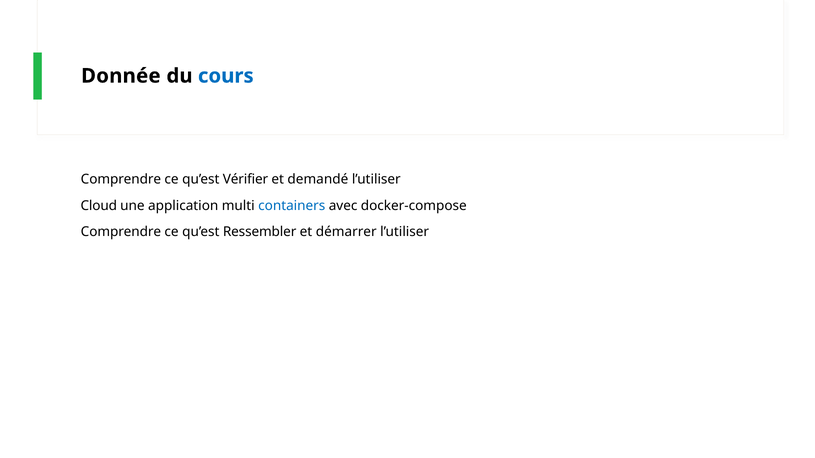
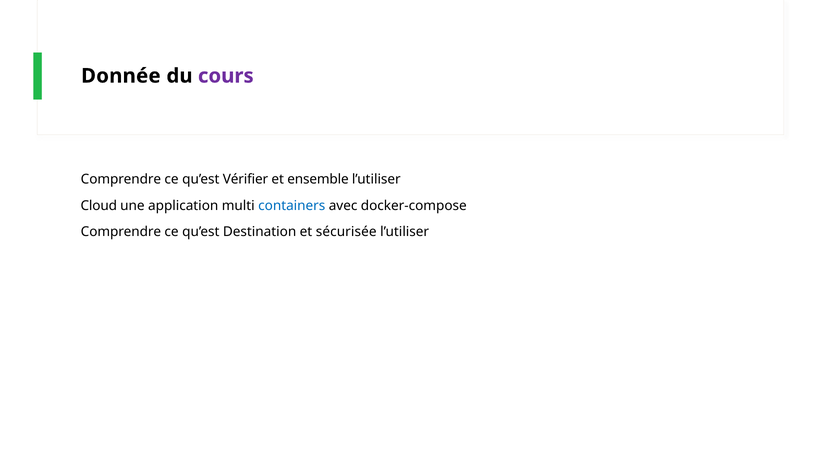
cours colour: blue -> purple (226, 76)
demandé: demandé -> ensemble (318, 179)
Ressembler: Ressembler -> Destination (260, 232)
démarrer: démarrer -> sécurisée (346, 232)
